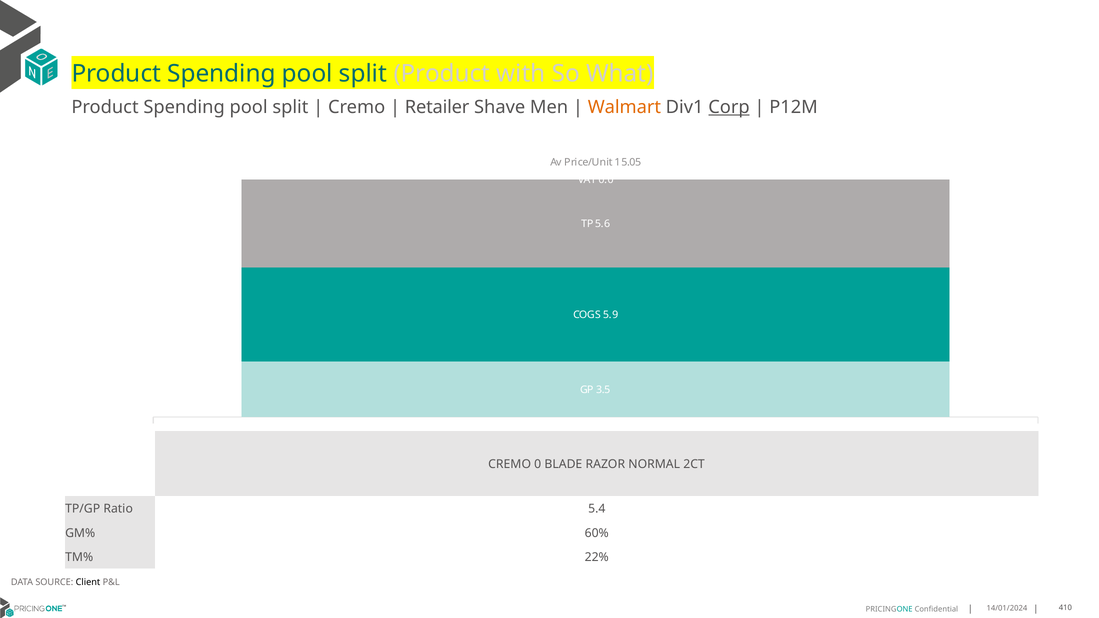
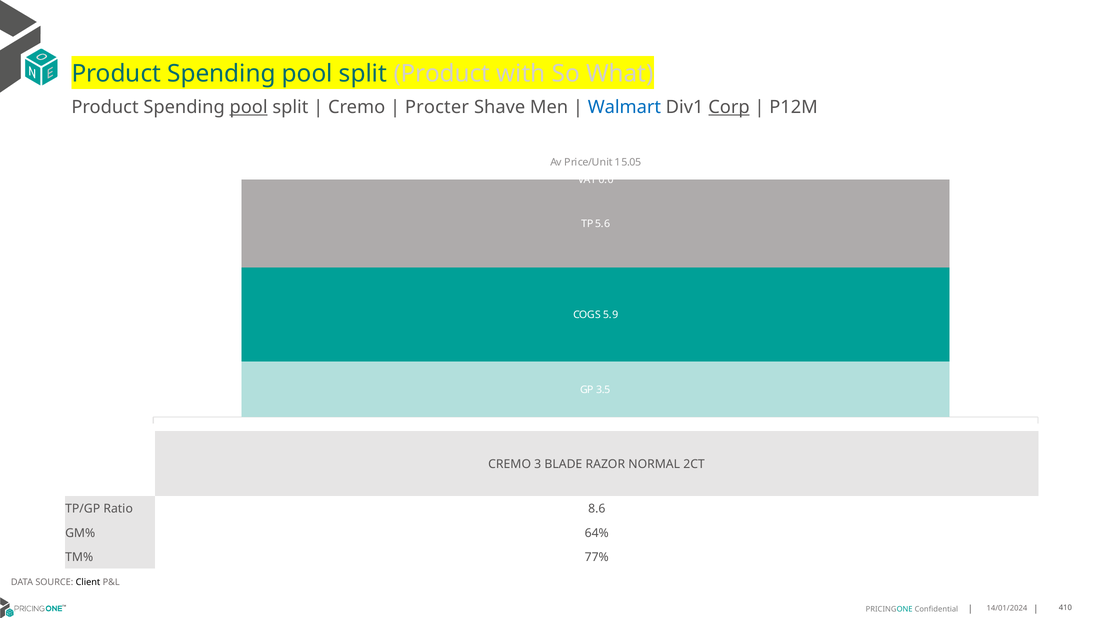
pool underline: none -> present (249, 107)
Retailer: Retailer -> Procter (437, 107)
Walmart colour: orange -> blue (624, 107)
0: 0 -> 3 (538, 465)
5.4: 5.4 -> 8.6 (597, 509)
60%: 60% -> 64% (597, 533)
22%: 22% -> 77% (597, 558)
